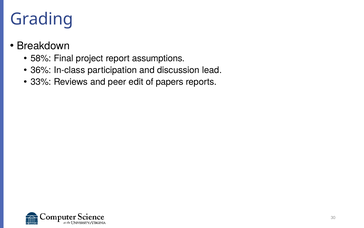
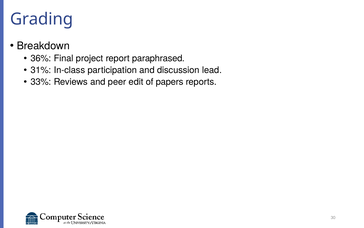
58%: 58% -> 36% (41, 58)
assumptions: assumptions -> paraphrased (158, 58)
36%: 36% -> 31% (41, 70)
